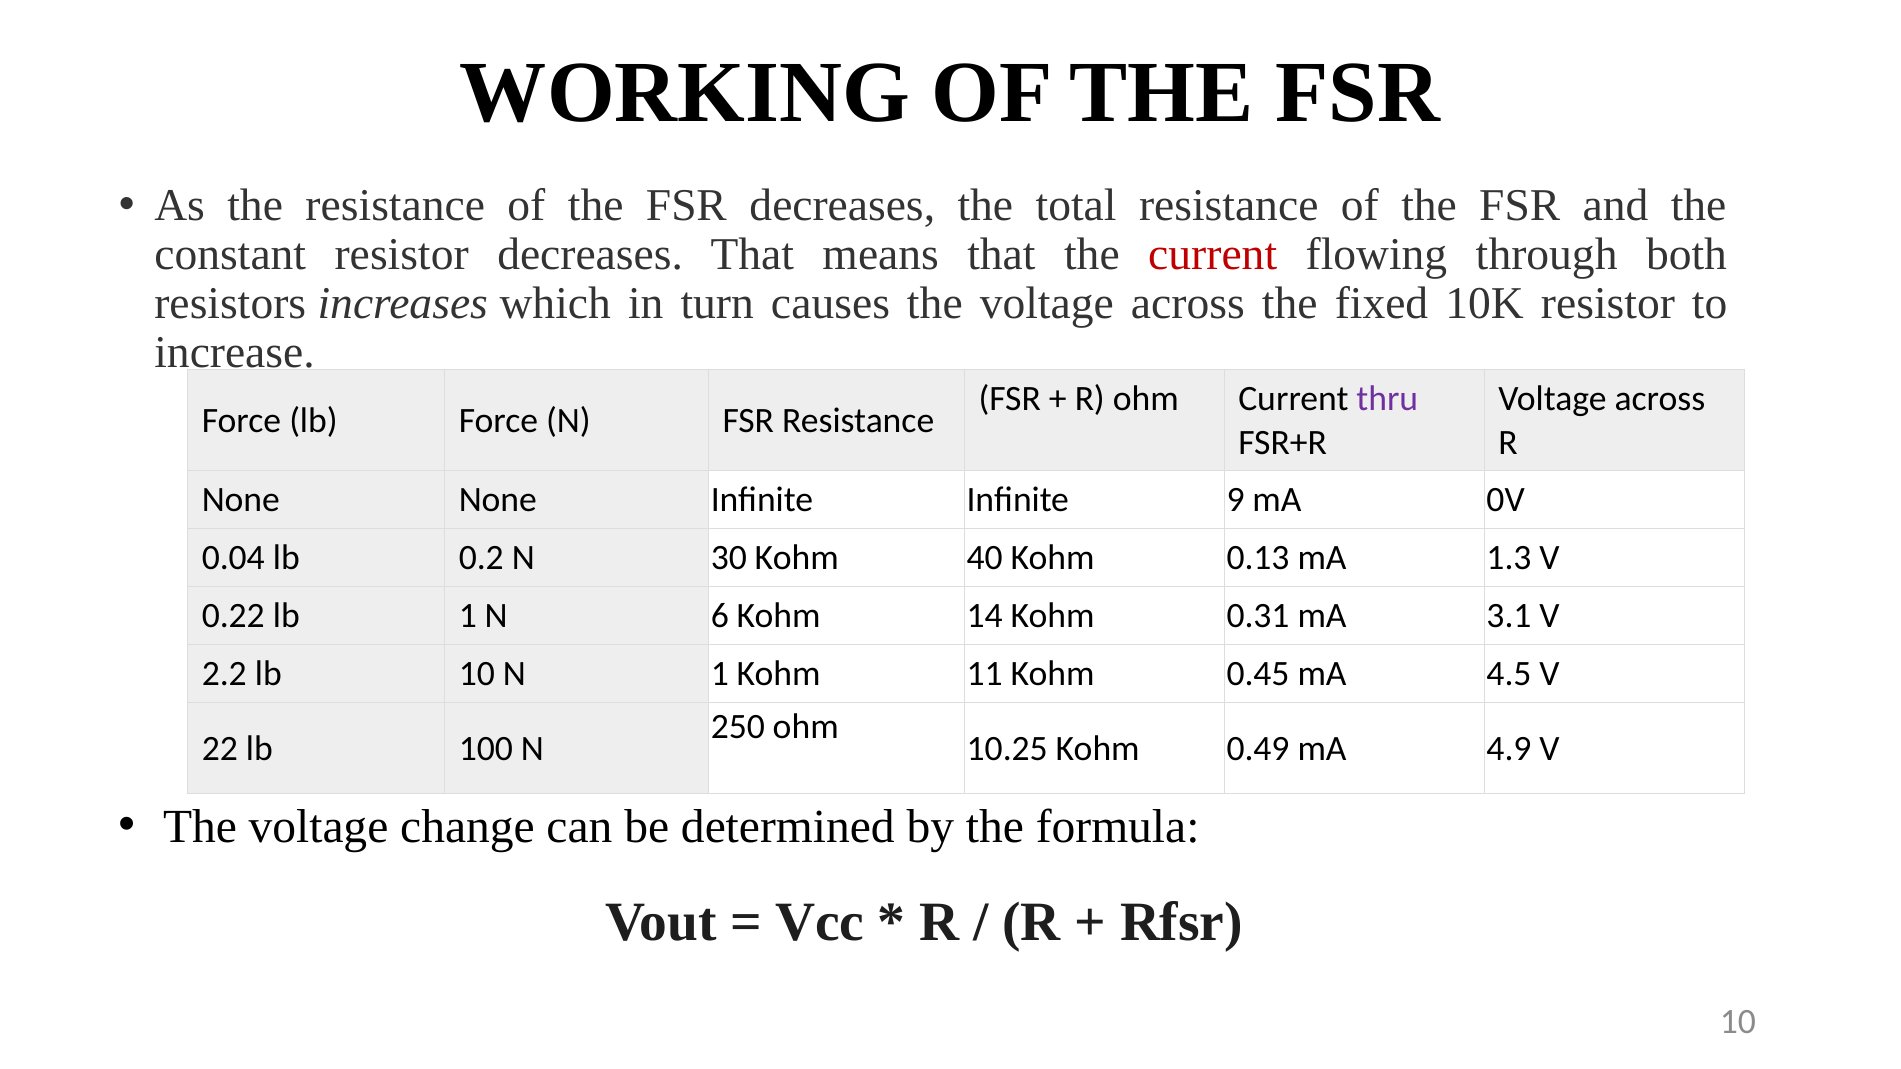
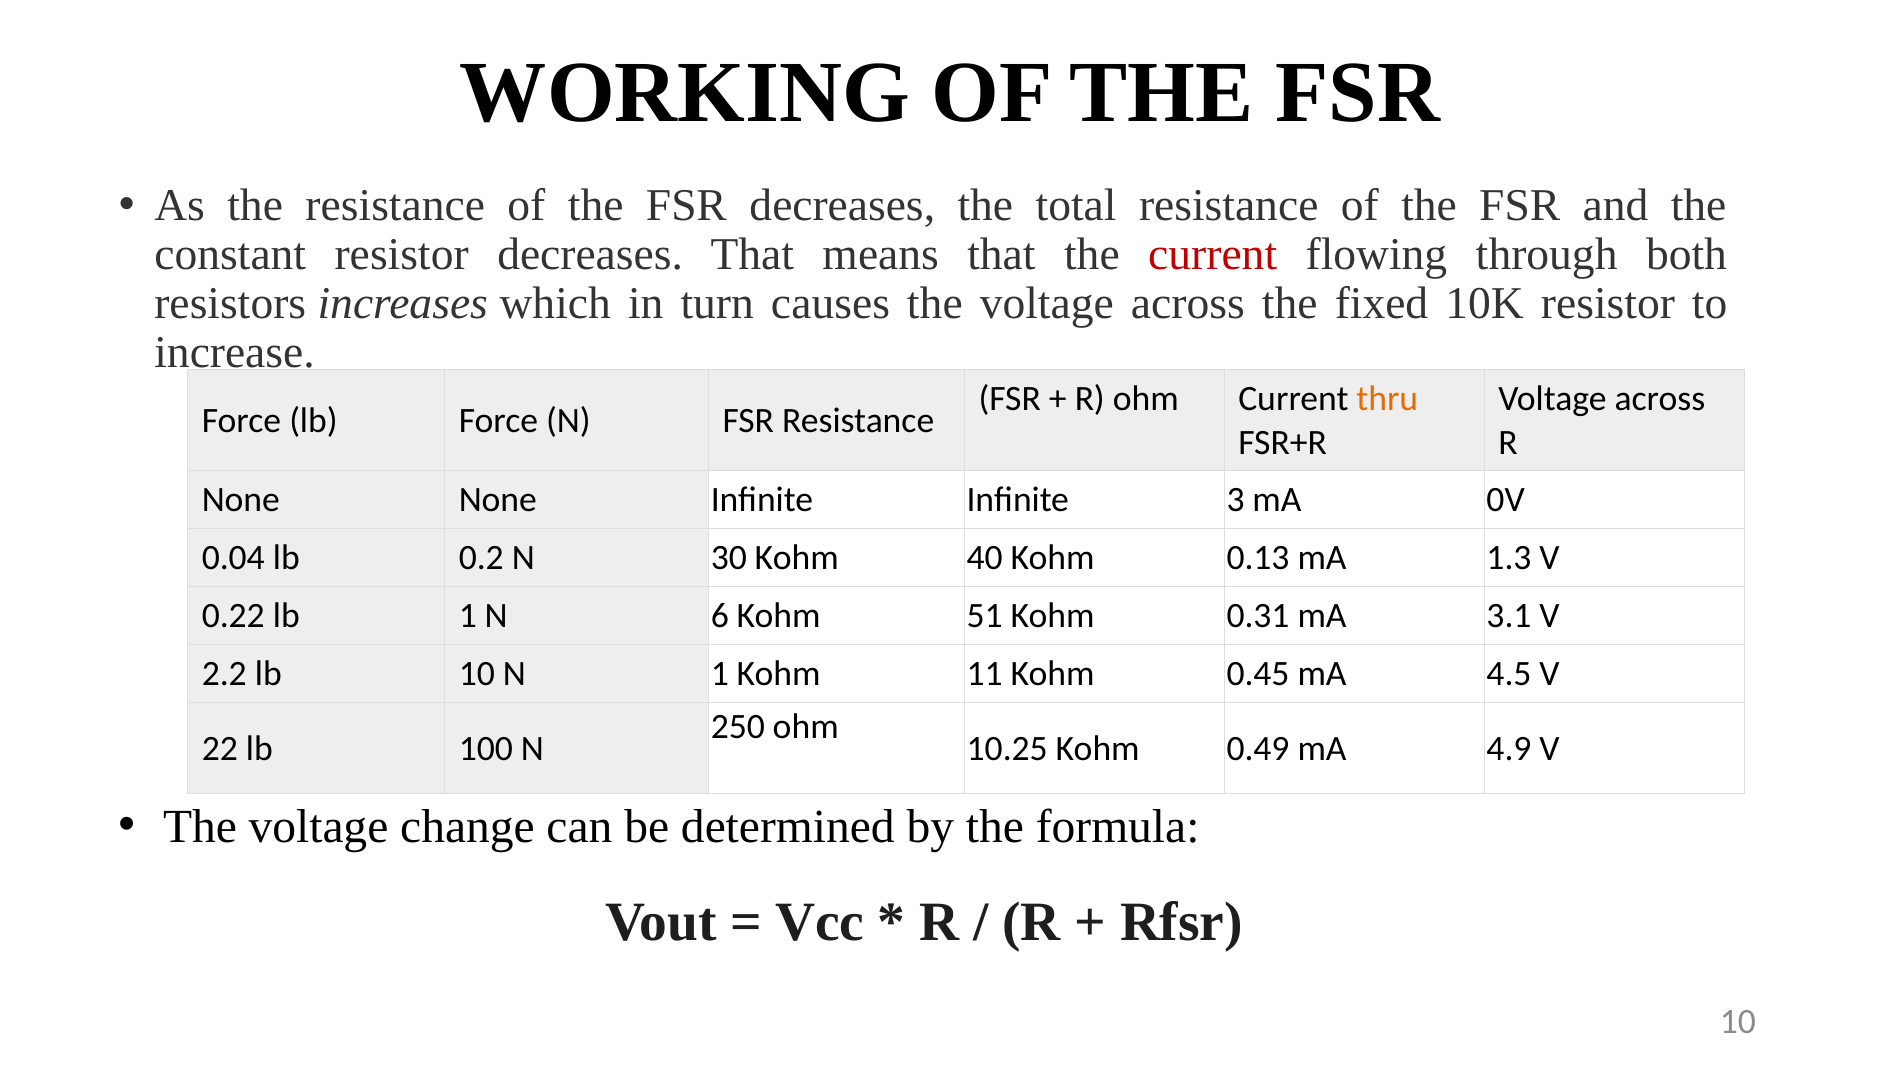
thru colour: purple -> orange (1387, 399)
9: 9 -> 3 (1236, 500)
14: 14 -> 51 (985, 616)
